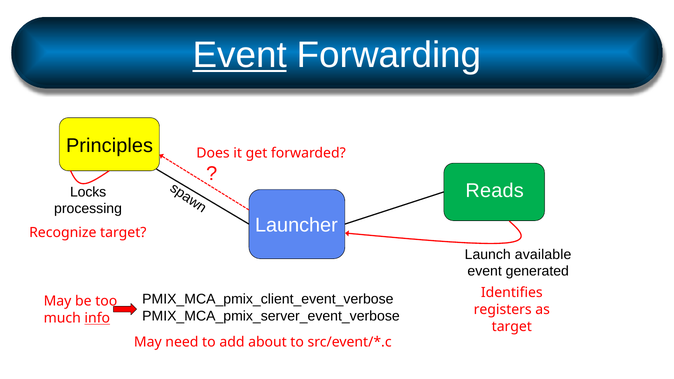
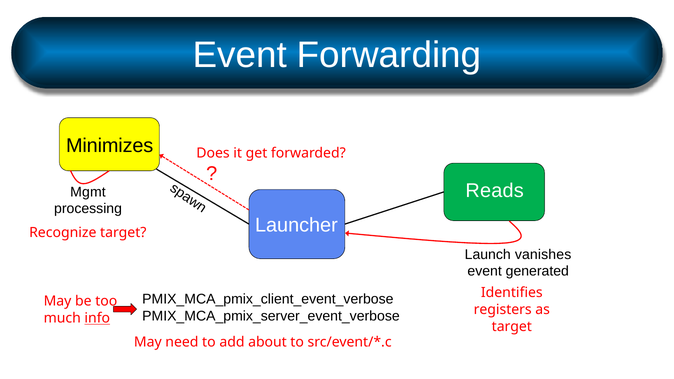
Event underline: present -> none (240, 55)
Principles: Principles -> Minimizes (110, 146)
Locks: Locks -> Mgmt (88, 192)
available: available -> vanishes (543, 255)
